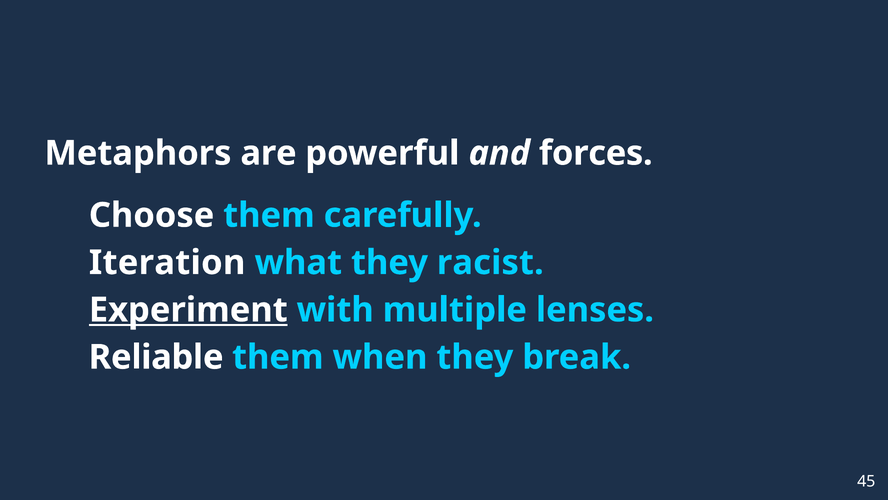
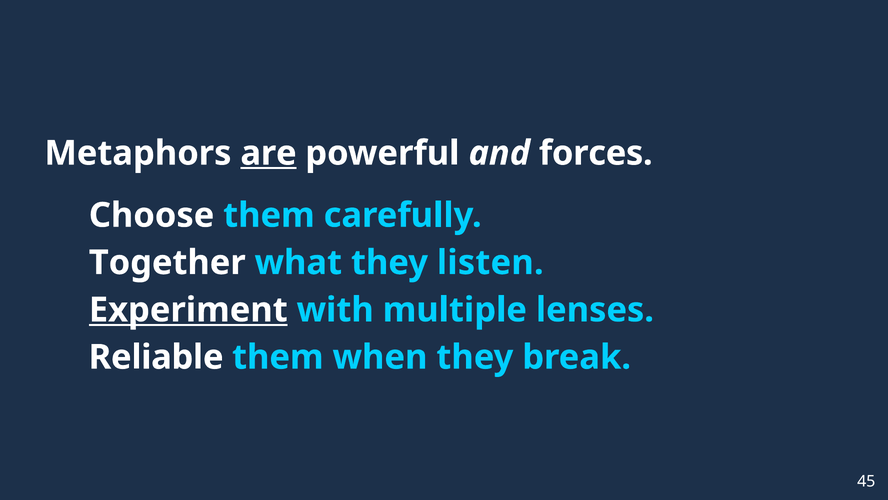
are underline: none -> present (268, 153)
Iteration: Iteration -> Together (167, 262)
racist: racist -> listen (490, 262)
